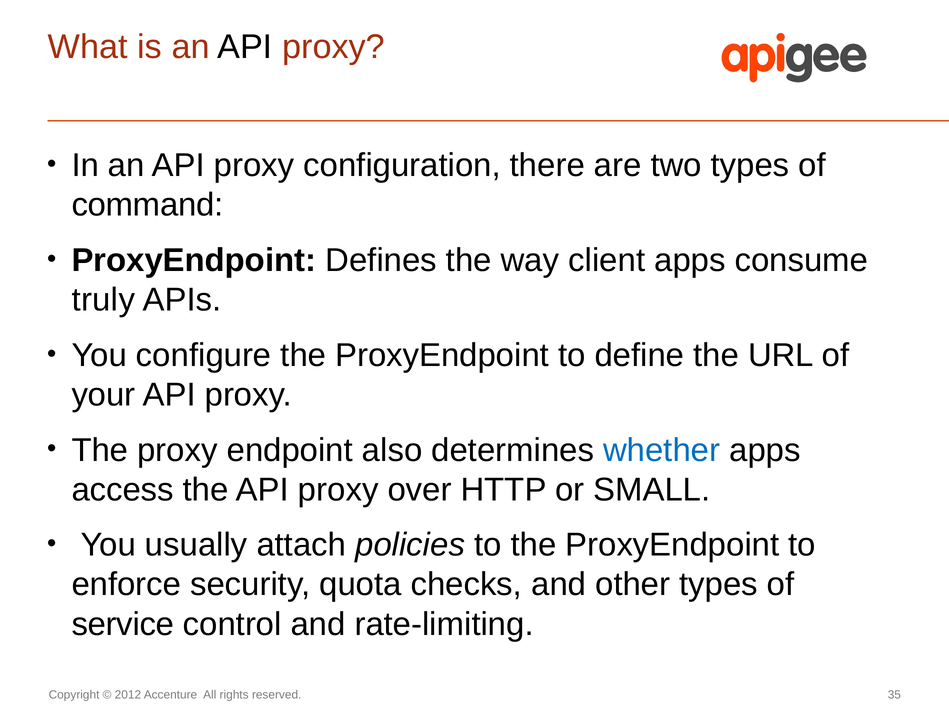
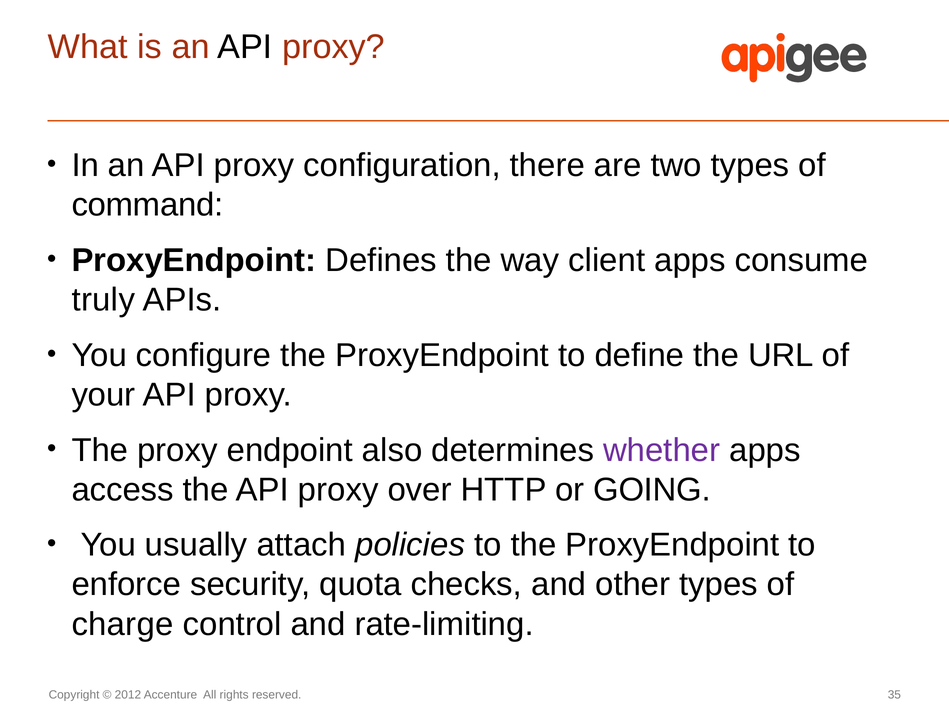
whether colour: blue -> purple (662, 450)
SMALL: SMALL -> GOING (652, 490)
service: service -> charge (123, 624)
